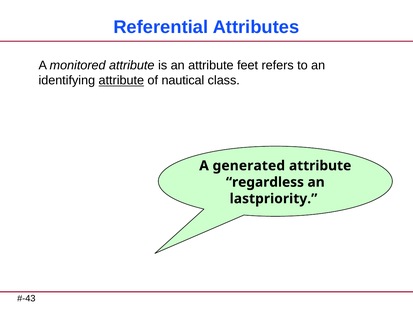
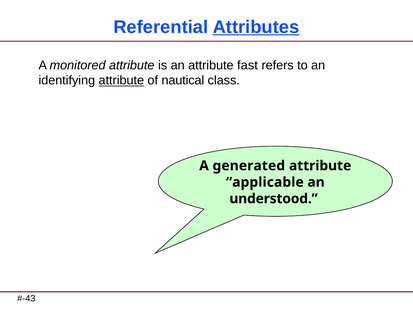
Attributes underline: none -> present (256, 27)
feet: feet -> fast (248, 66)
regardless: regardless -> applicable (265, 183)
lastpriority: lastpriority -> understood (274, 199)
